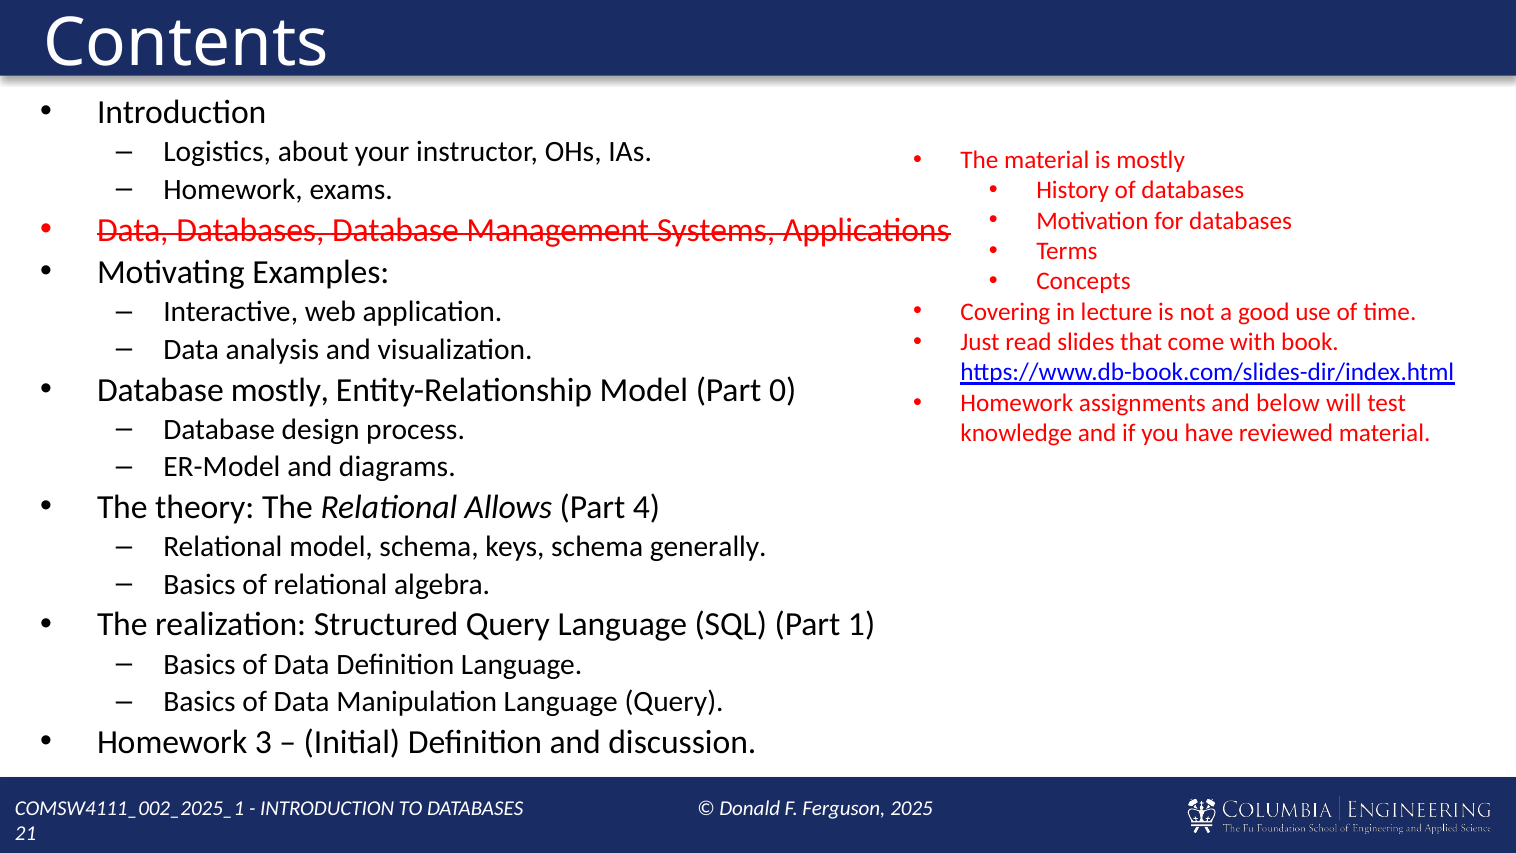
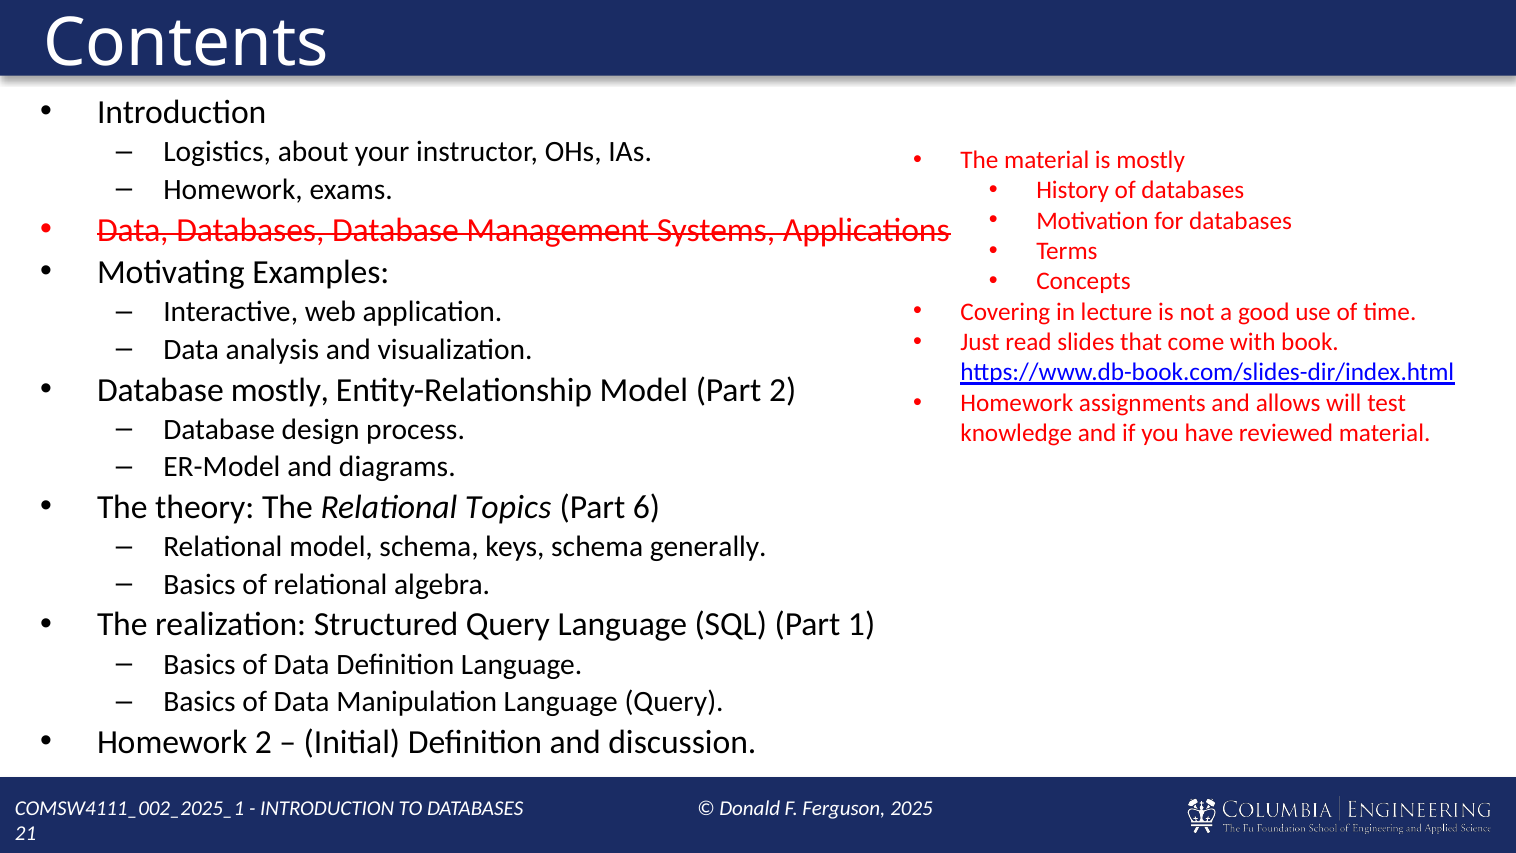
Part 0: 0 -> 2 (783, 390)
below: below -> allows (1288, 403)
Allows: Allows -> Topics (508, 507)
4: 4 -> 6 (647, 507)
Homework 3: 3 -> 2 (263, 742)
